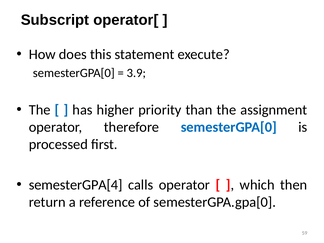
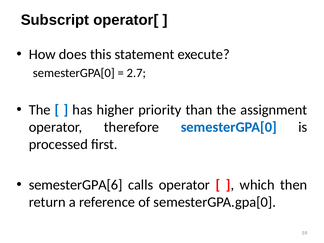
3.9: 3.9 -> 2.7 (136, 73)
semesterGPA[4: semesterGPA[4 -> semesterGPA[6 (76, 185)
